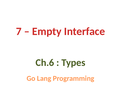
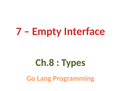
Ch.6: Ch.6 -> Ch.8 (45, 62)
